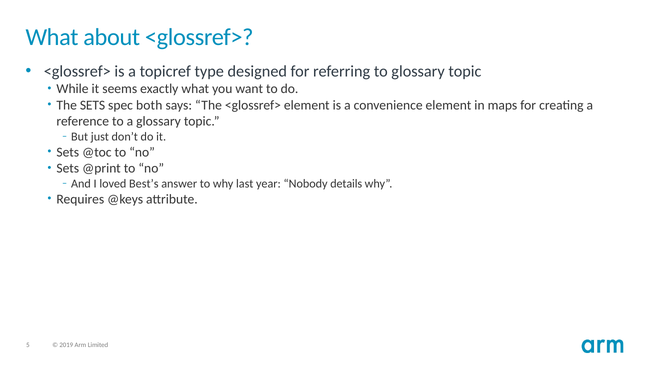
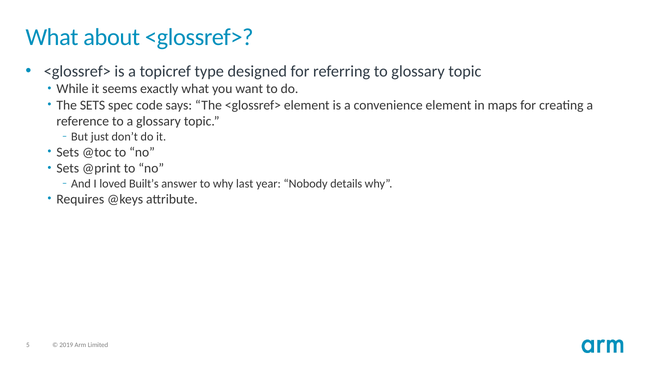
both: both -> code (149, 105)
Best’s: Best’s -> Built’s (144, 184)
